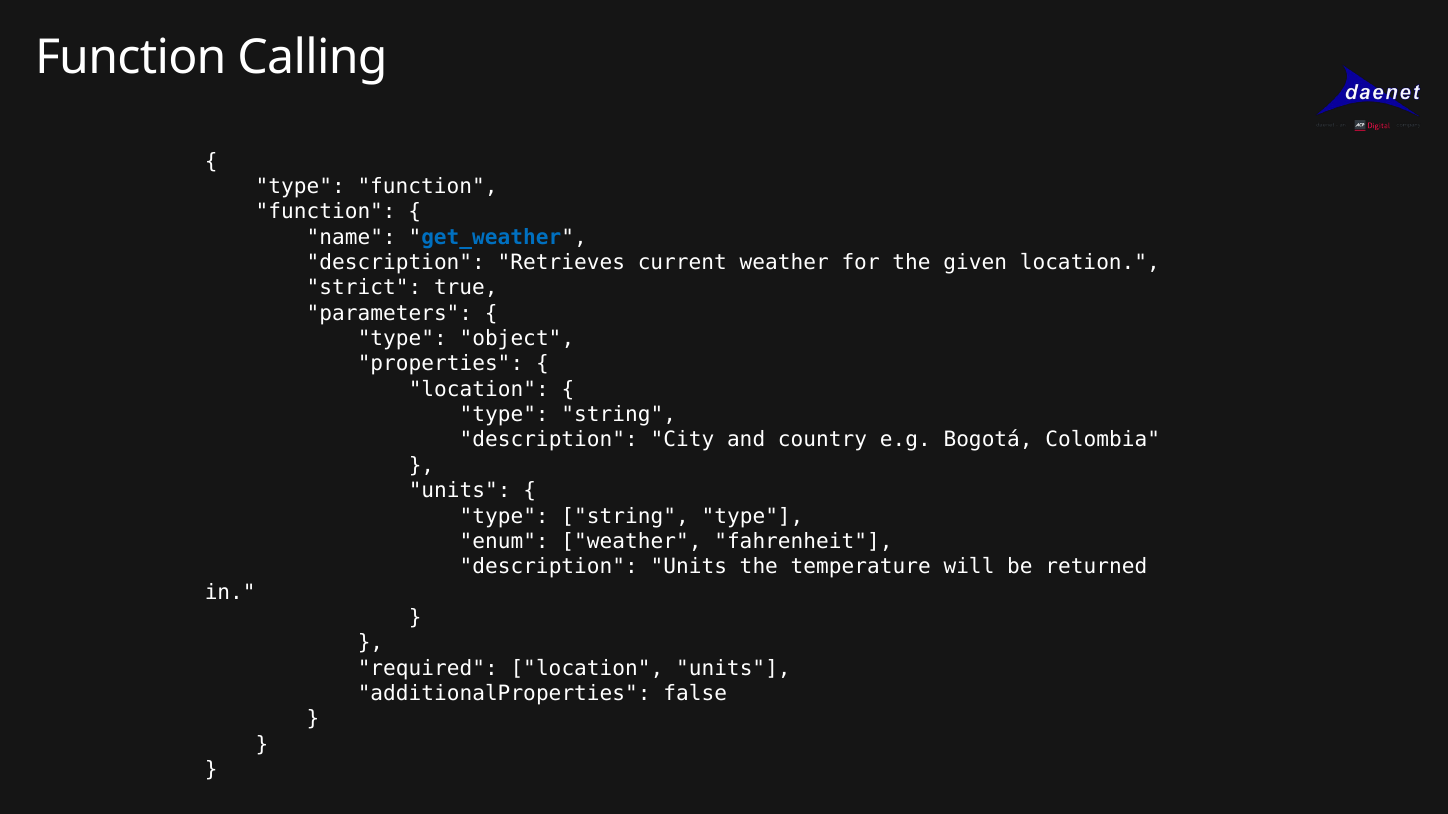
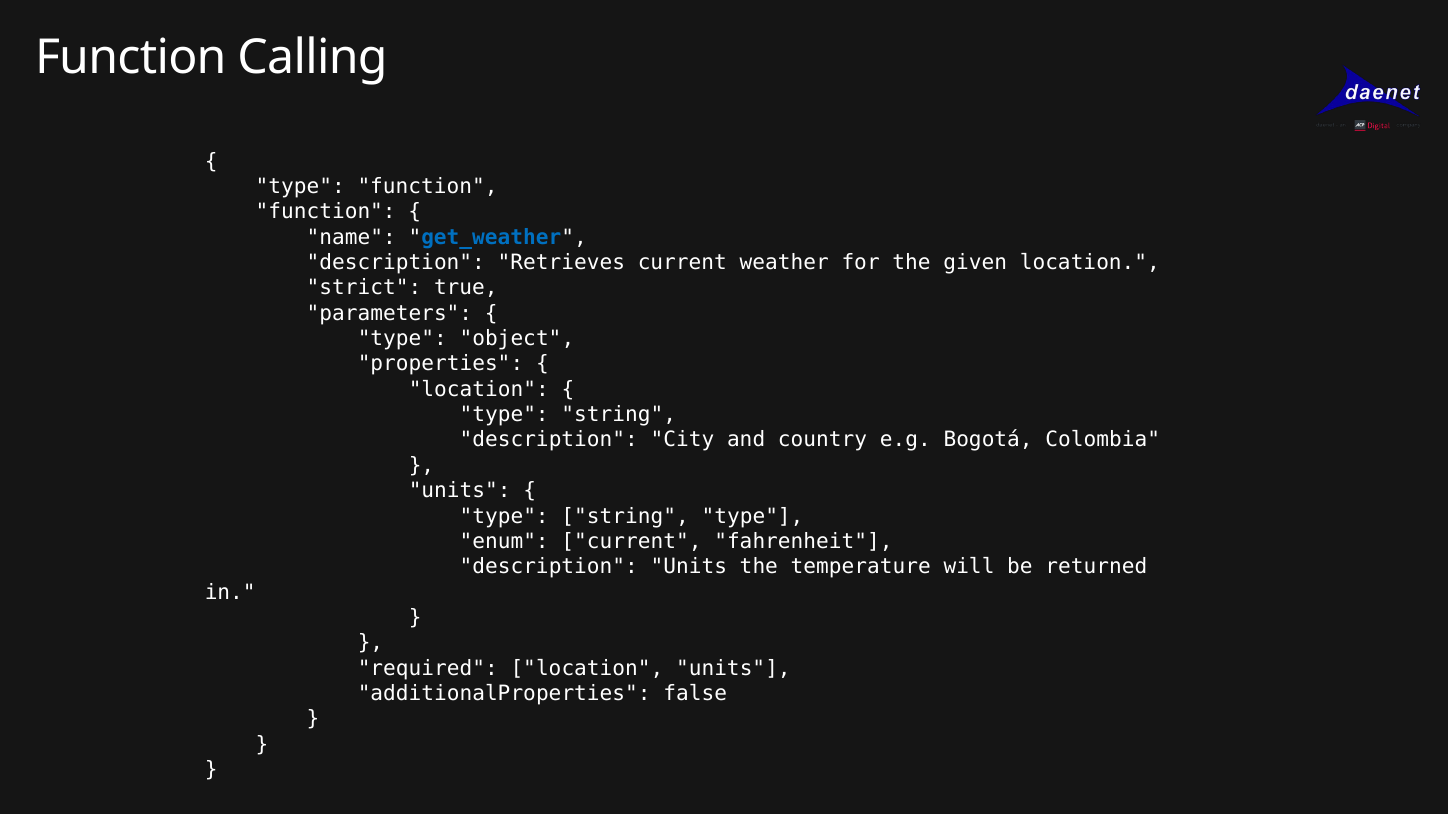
enum weather: weather -> current (631, 542)
